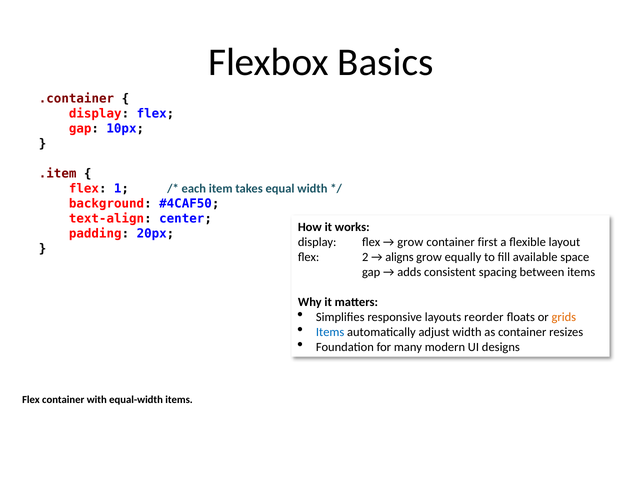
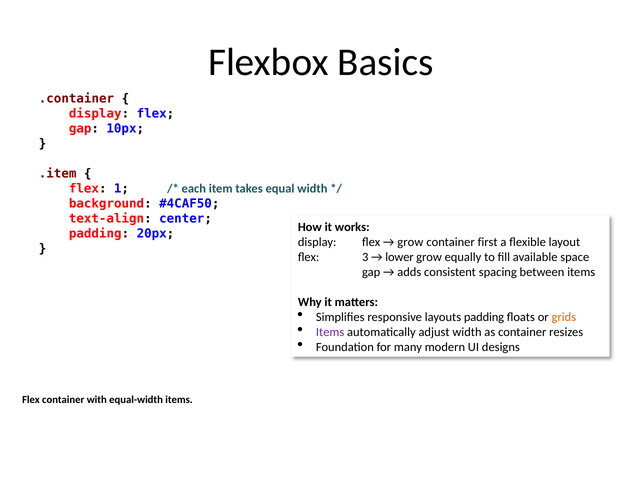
2: 2 -> 3 (365, 257)
aligns: aligns -> lower (399, 257)
layouts reorder: reorder -> padding (484, 317)
Items colour: blue -> purple (330, 332)
